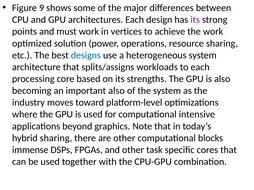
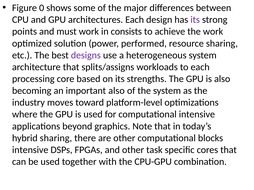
9: 9 -> 0 (42, 8)
vertices: vertices -> consists (126, 32)
operations: operations -> performed (144, 43)
designs colour: blue -> purple (86, 55)
immense: immense -> intensive (30, 150)
